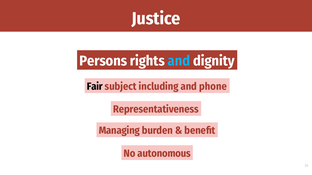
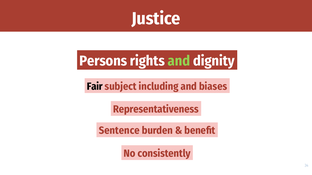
and colour: light blue -> light green (179, 61)
phone: phone -> biases (213, 87)
Managing: Managing -> Sentence (119, 131)
autonomous: autonomous -> consistently (164, 154)
